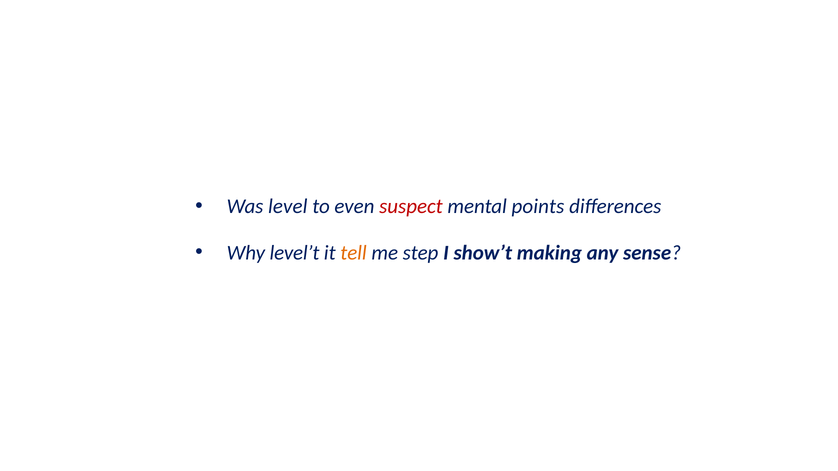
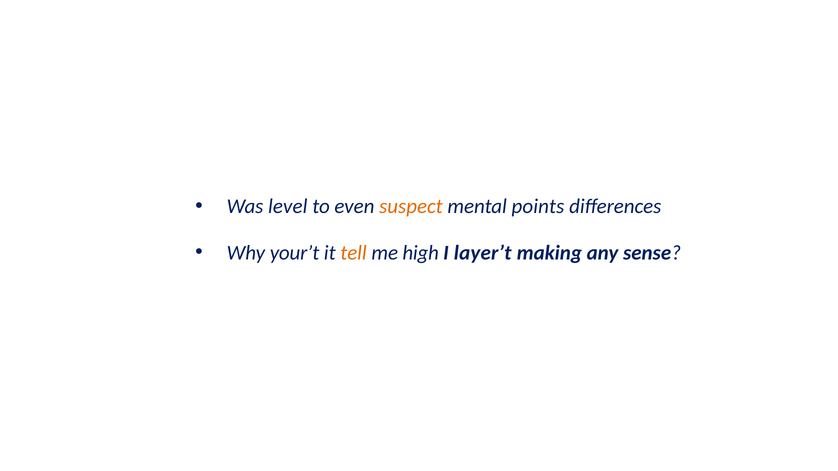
suspect colour: red -> orange (411, 206)
level’t: level’t -> your’t (295, 253)
step: step -> high (421, 253)
show’t: show’t -> layer’t (483, 253)
